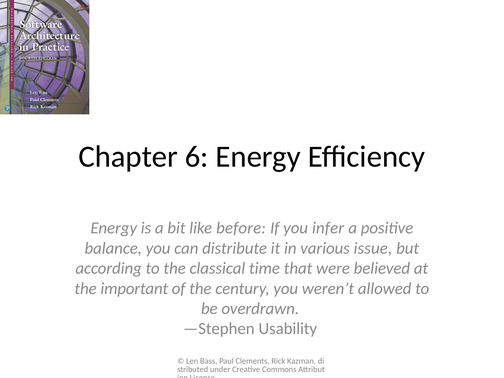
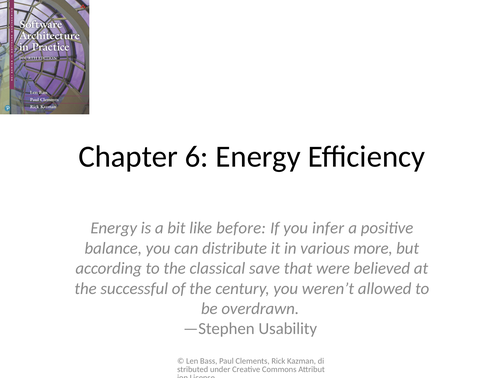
issue: issue -> more (373, 248)
time: time -> save (264, 268)
important: important -> successful (134, 288)
